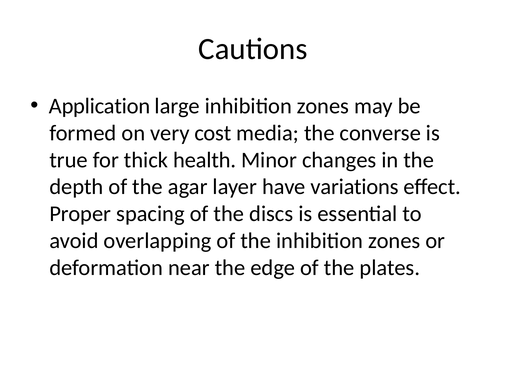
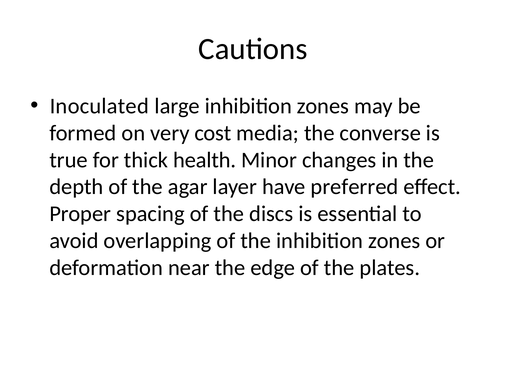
Application: Application -> Inoculated (99, 106)
variations: variations -> preferred (354, 187)
